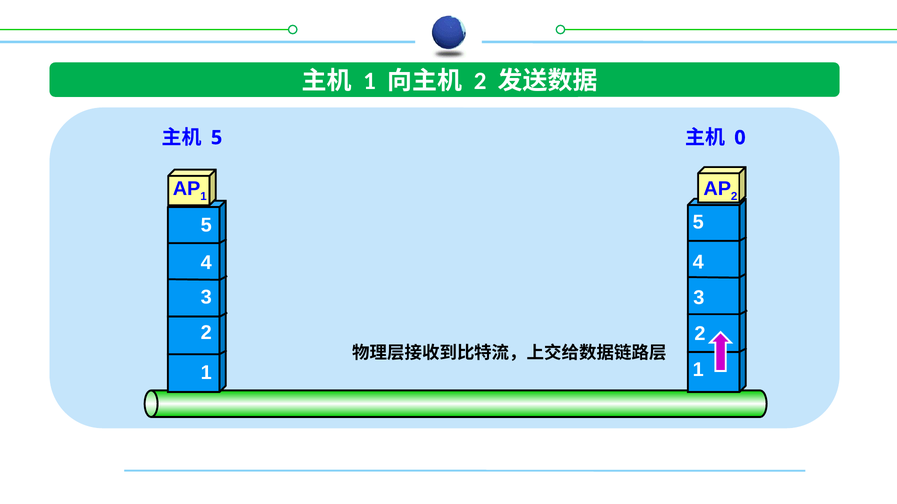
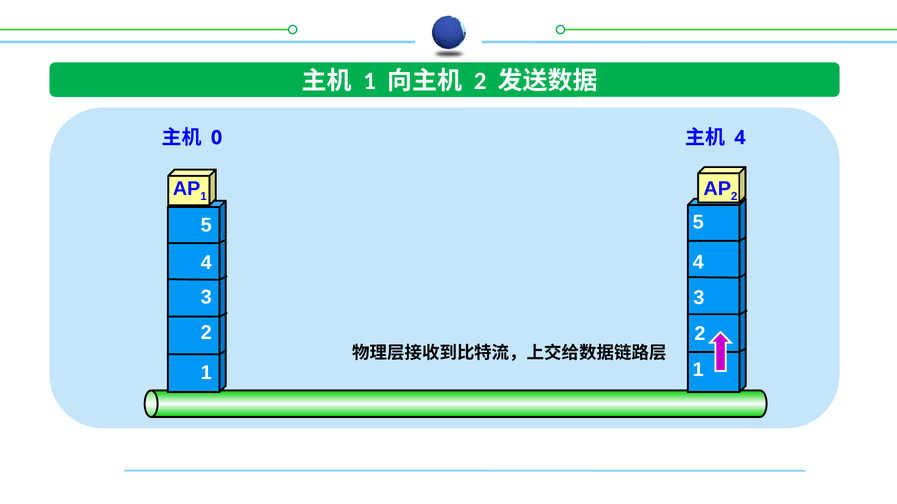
5: 5 -> 0 (217, 138)
0: 0 -> 4 (740, 138)
